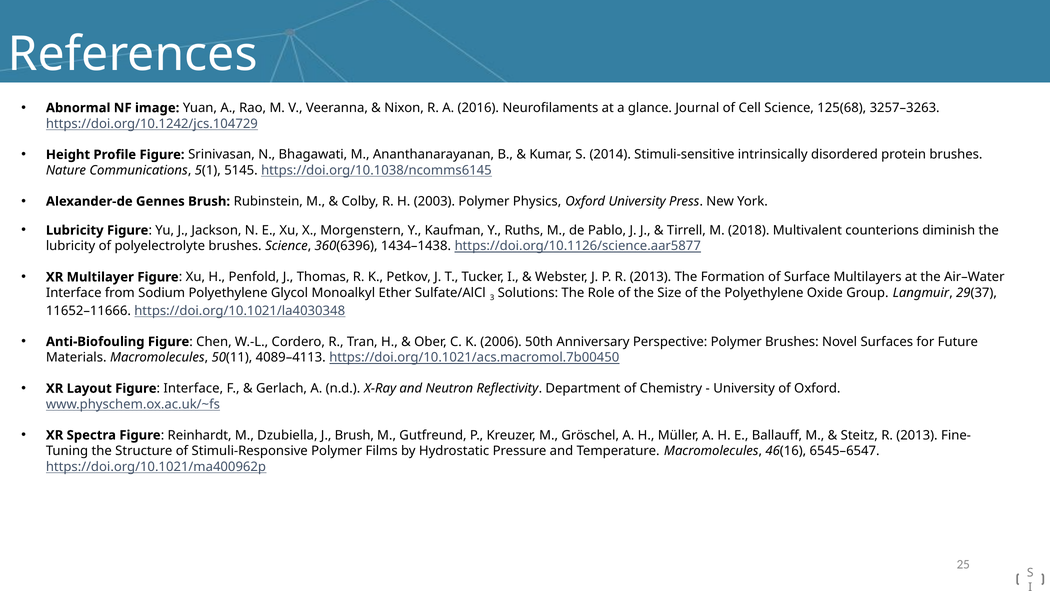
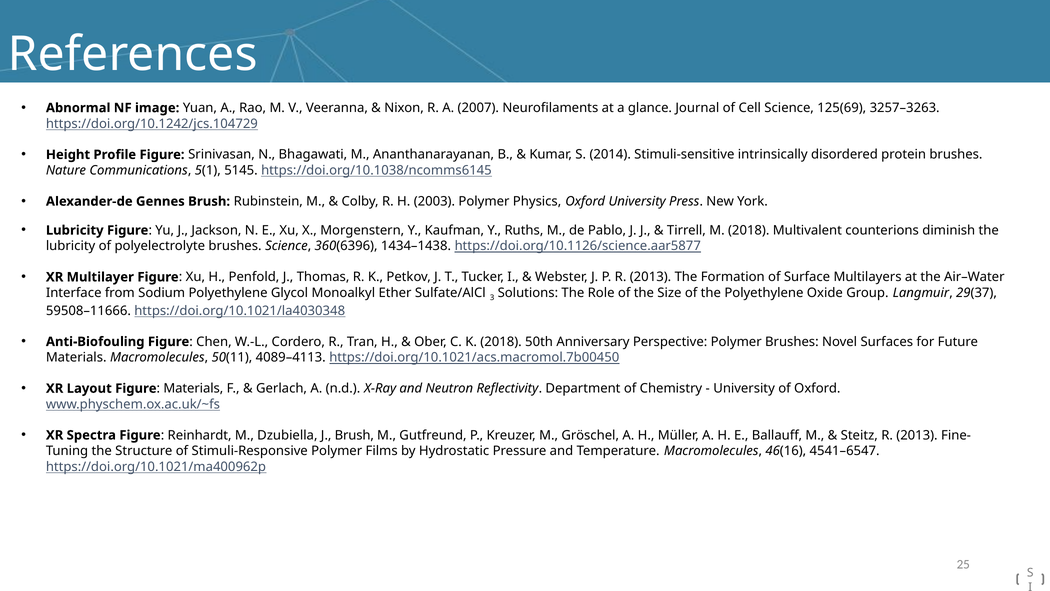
2016: 2016 -> 2007 (478, 108)
125(68: 125(68 -> 125(69 (842, 108)
11652–11666: 11652–11666 -> 59508–11666 (88, 311)
K 2006: 2006 -> 2018 (501, 341)
Figure Interface: Interface -> Materials (193, 388)
6545–6547: 6545–6547 -> 4541–6547 (845, 451)
